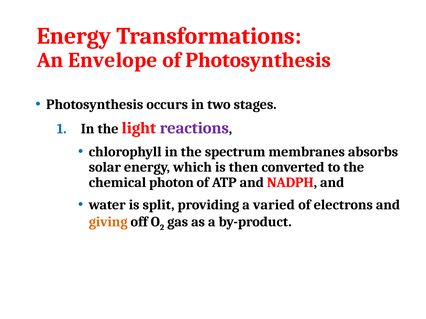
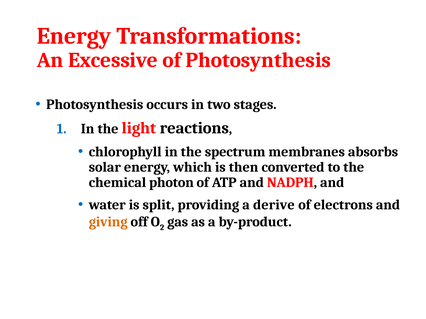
Envelope: Envelope -> Excessive (113, 60)
reactions colour: purple -> black (194, 128)
varied: varied -> derive (274, 205)
